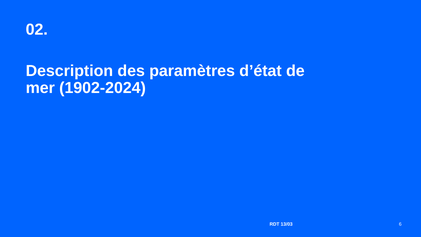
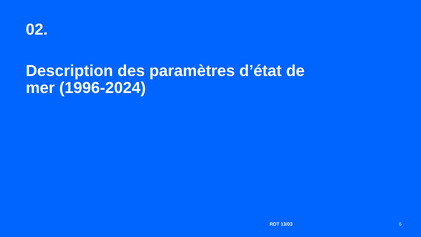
1902-2024: 1902-2024 -> 1996-2024 (103, 88)
